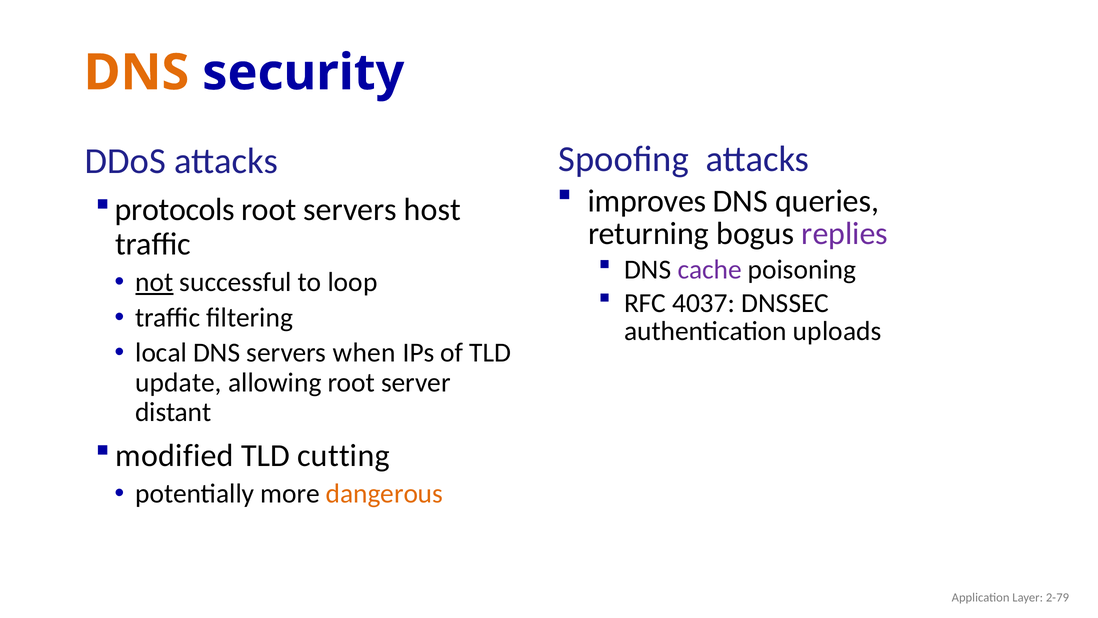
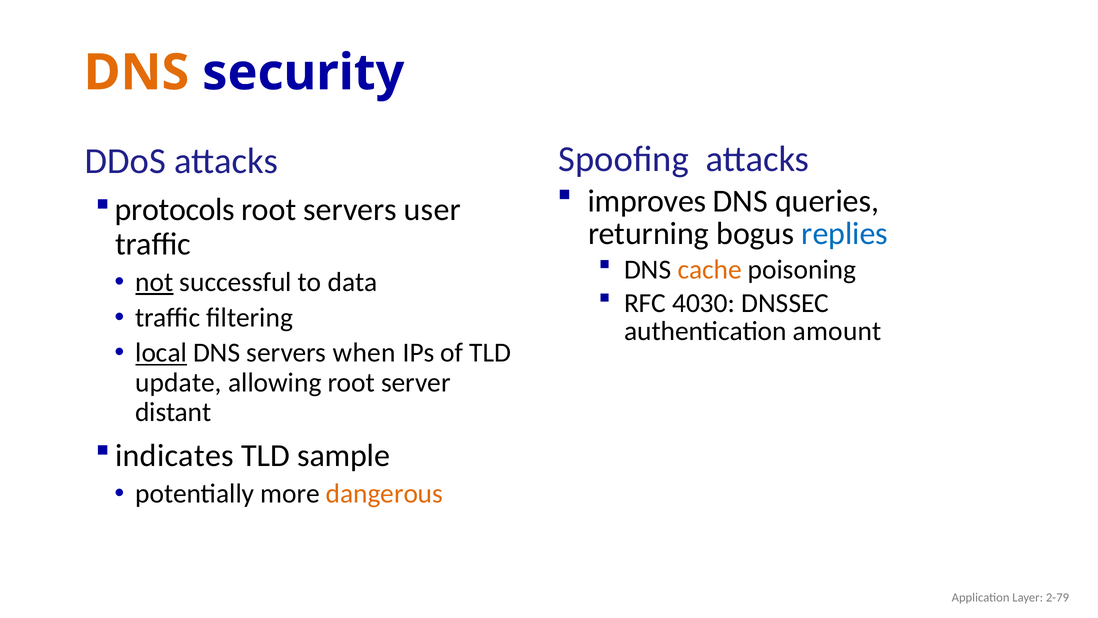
host: host -> user (432, 210)
replies colour: purple -> blue (845, 234)
cache colour: purple -> orange (710, 269)
loop: loop -> data (353, 282)
4037: 4037 -> 4030 (704, 303)
uploads: uploads -> amount (837, 331)
local underline: none -> present (161, 353)
modified: modified -> indicates (175, 455)
cutting: cutting -> sample (344, 455)
